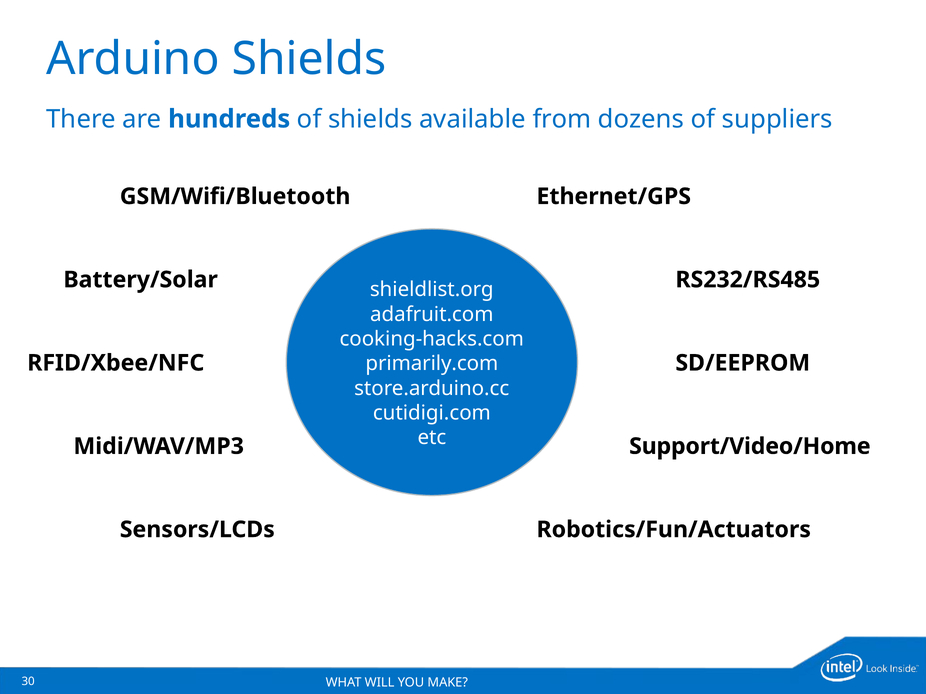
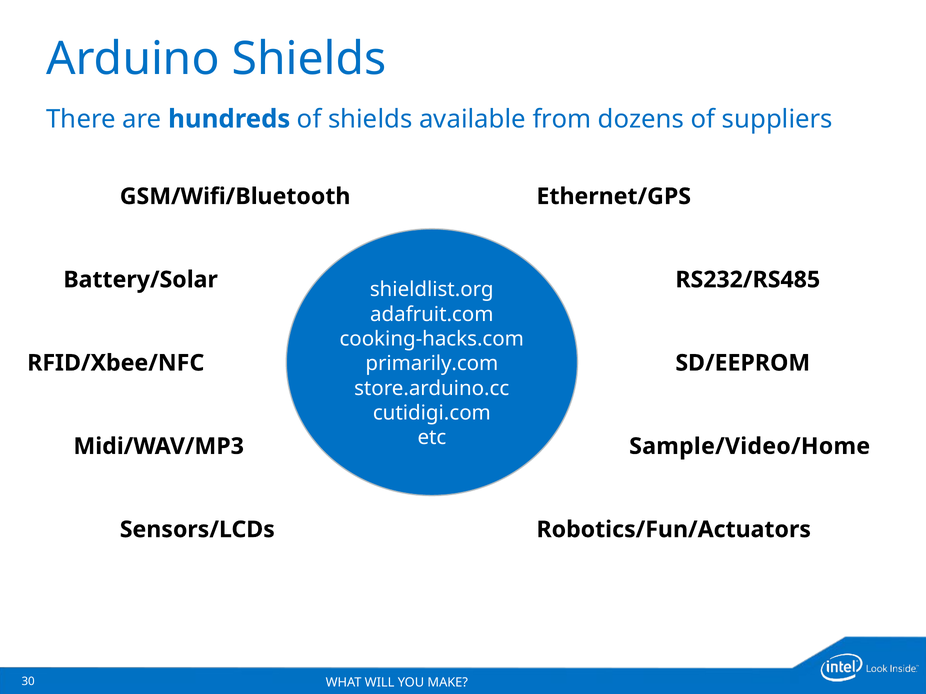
Support/Video/Home: Support/Video/Home -> Sample/Video/Home (750, 447)
